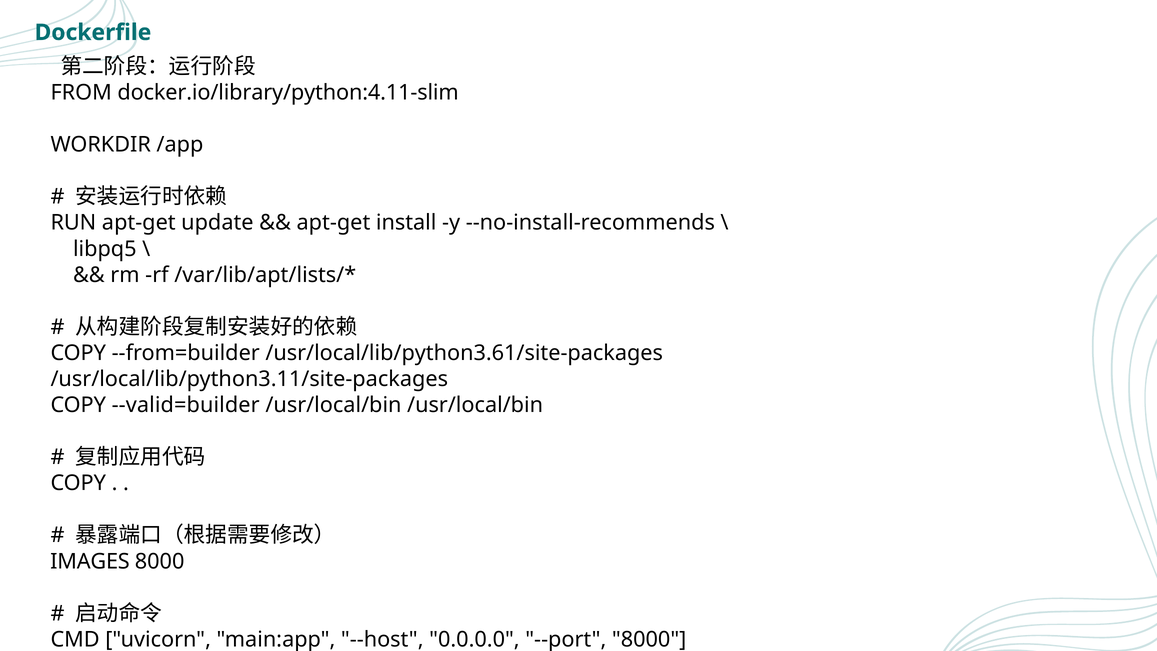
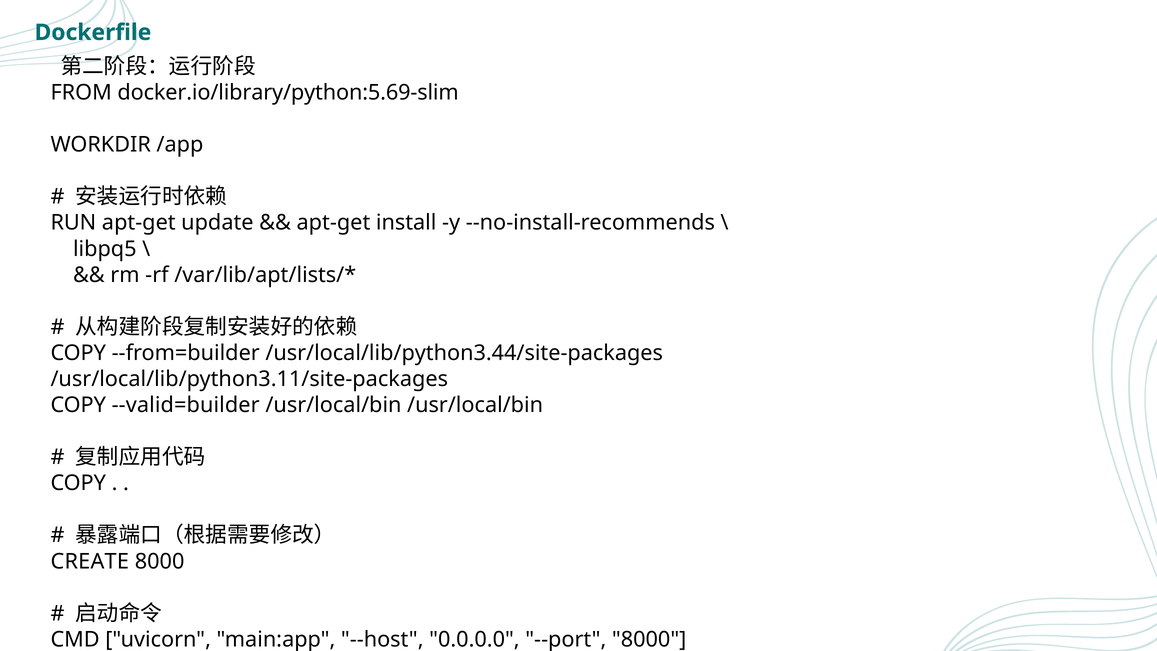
docker.io/library/python:4.11-slim: docker.io/library/python:4.11-slim -> docker.io/library/python:5.69-slim (288, 93)
/usr/local/lib/python3.61/site-packages: /usr/local/lib/python3.61/site-packages -> /usr/local/lib/python3.44/site-packages (464, 353)
IMAGES: IMAGES -> CREATE (90, 561)
